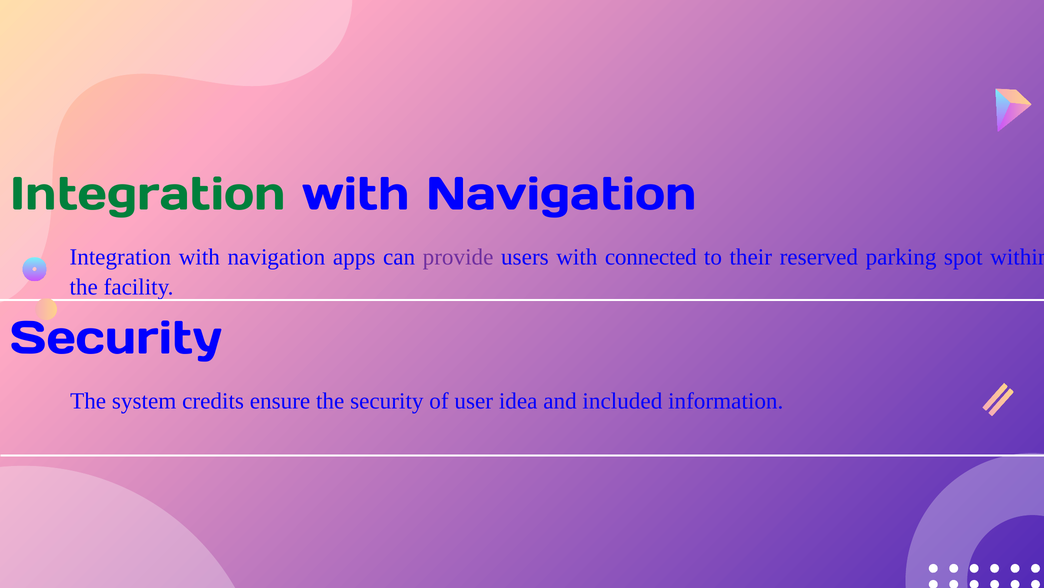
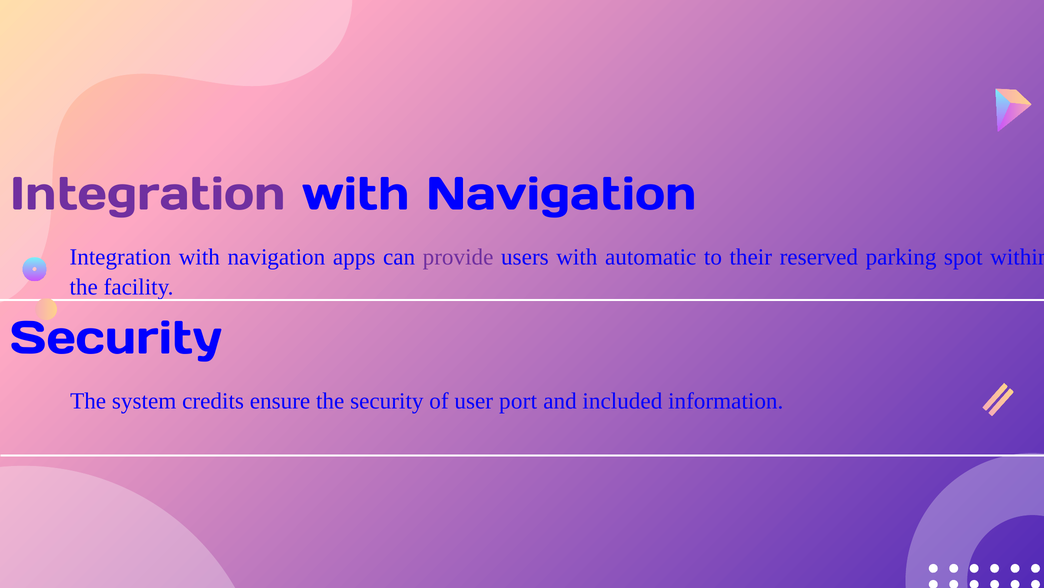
Integration colour: green -> purple (148, 194)
connected: connected -> automatic (651, 257)
idea: idea -> port (518, 401)
